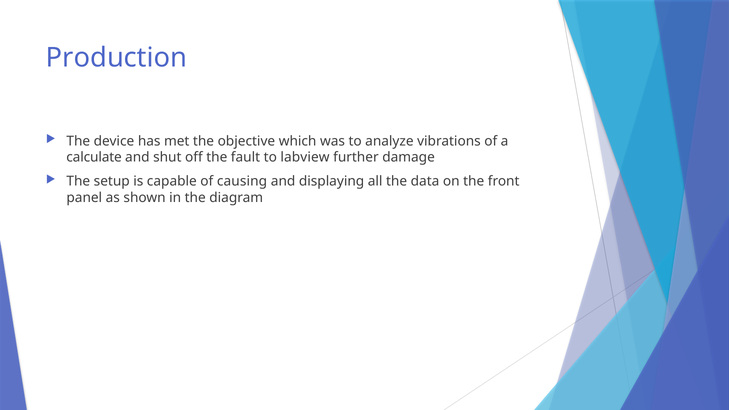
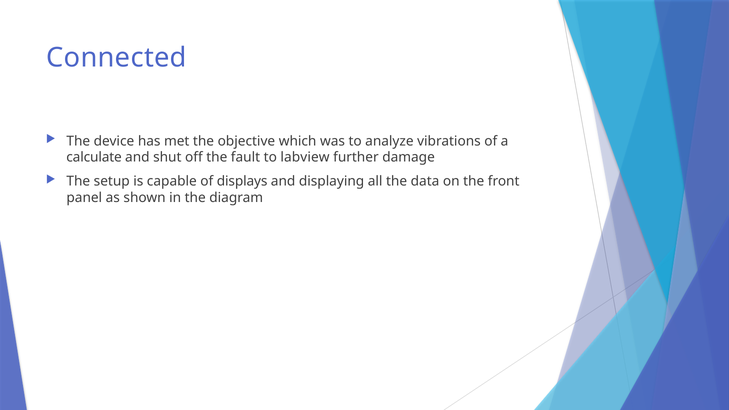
Production: Production -> Connected (116, 57)
causing: causing -> displays (242, 181)
